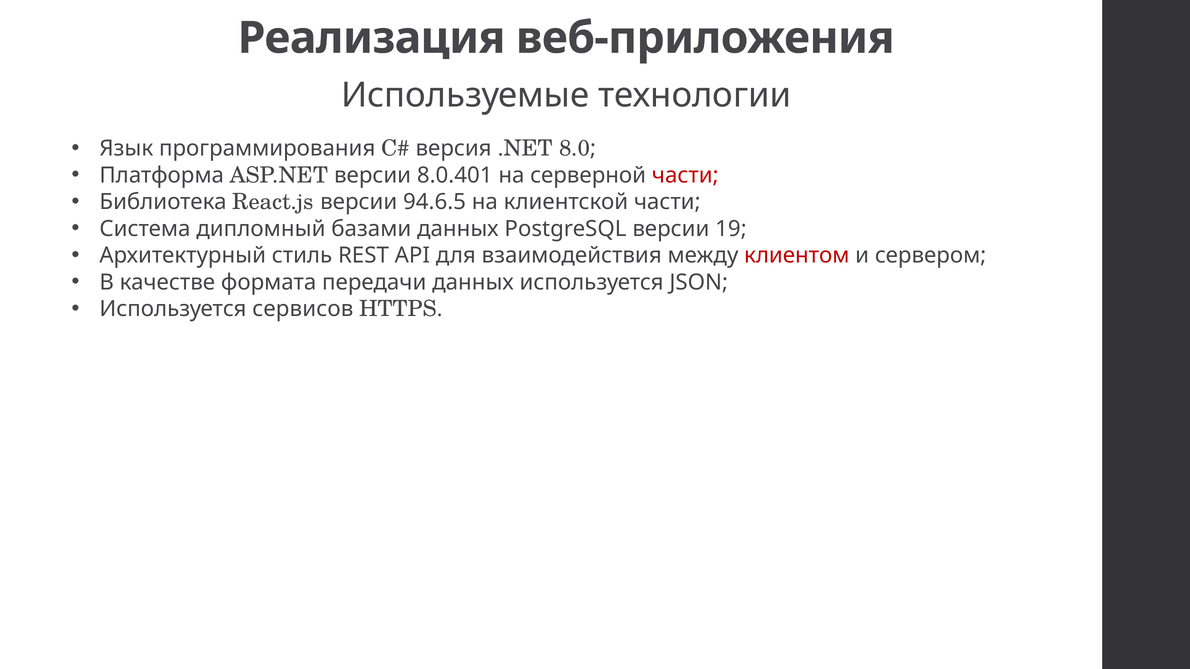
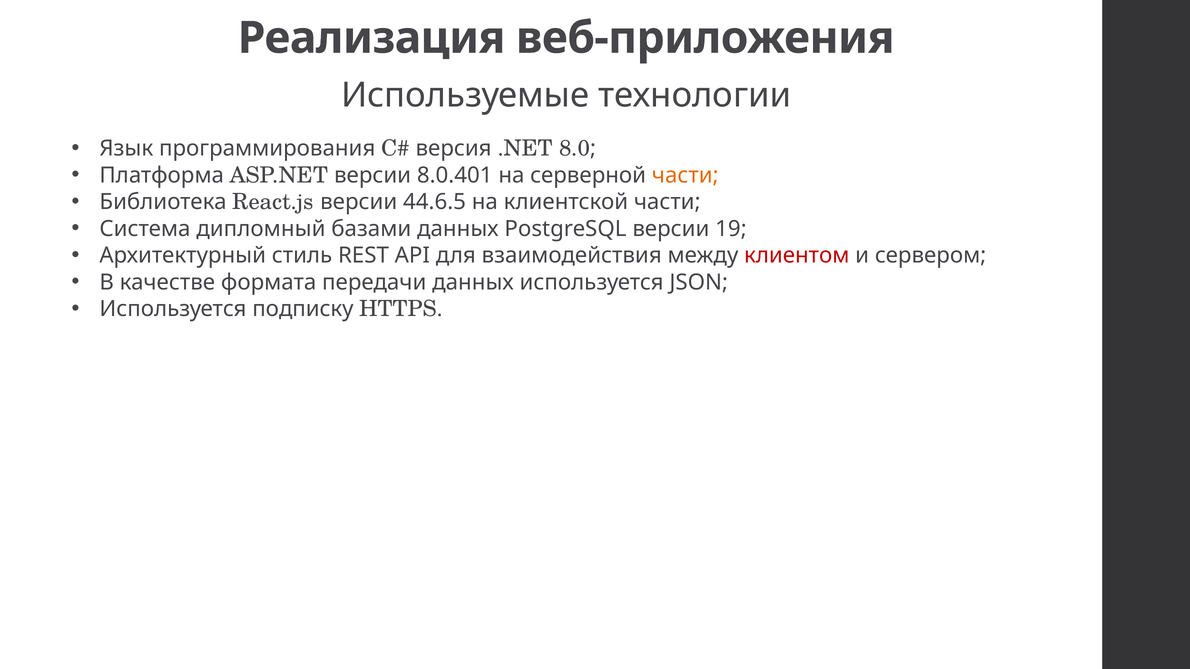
части colour: red -> orange (685, 175)
94.6.5: 94.6.5 -> 44.6.5 (435, 202)
сервисов: сервисов -> подписку (303, 309)
